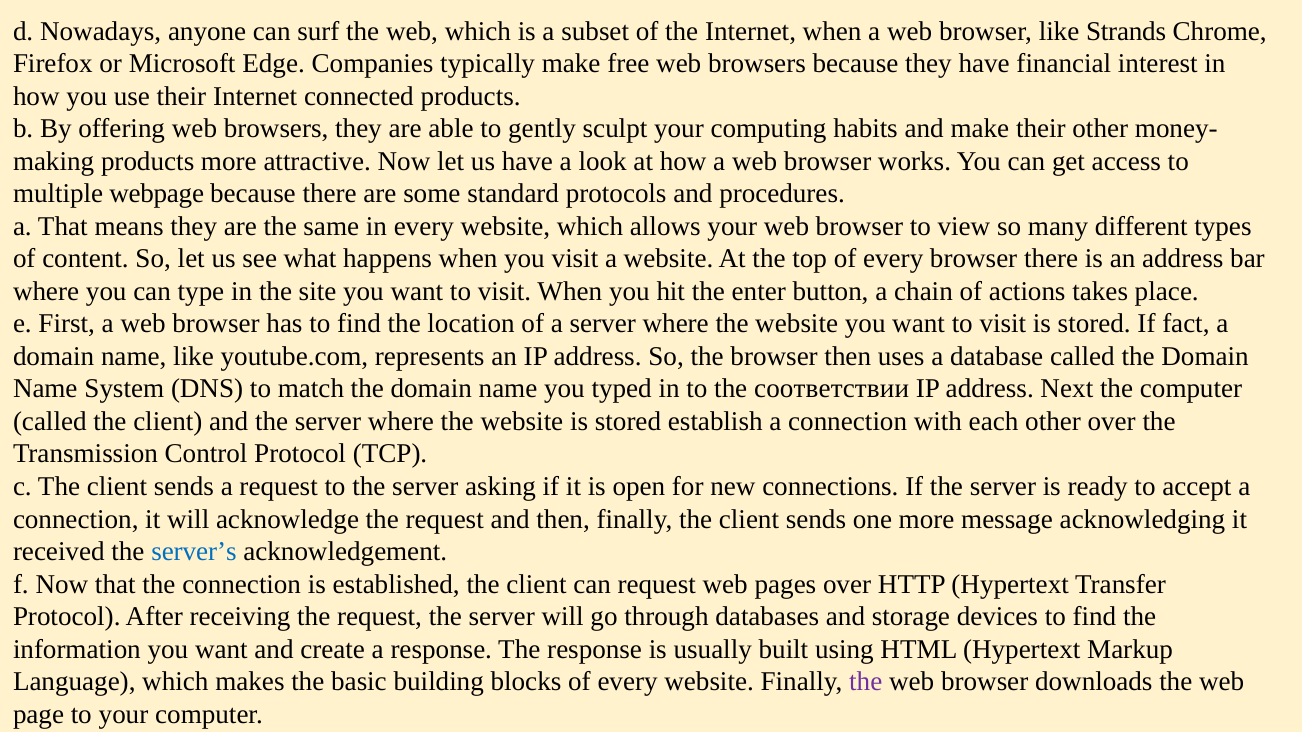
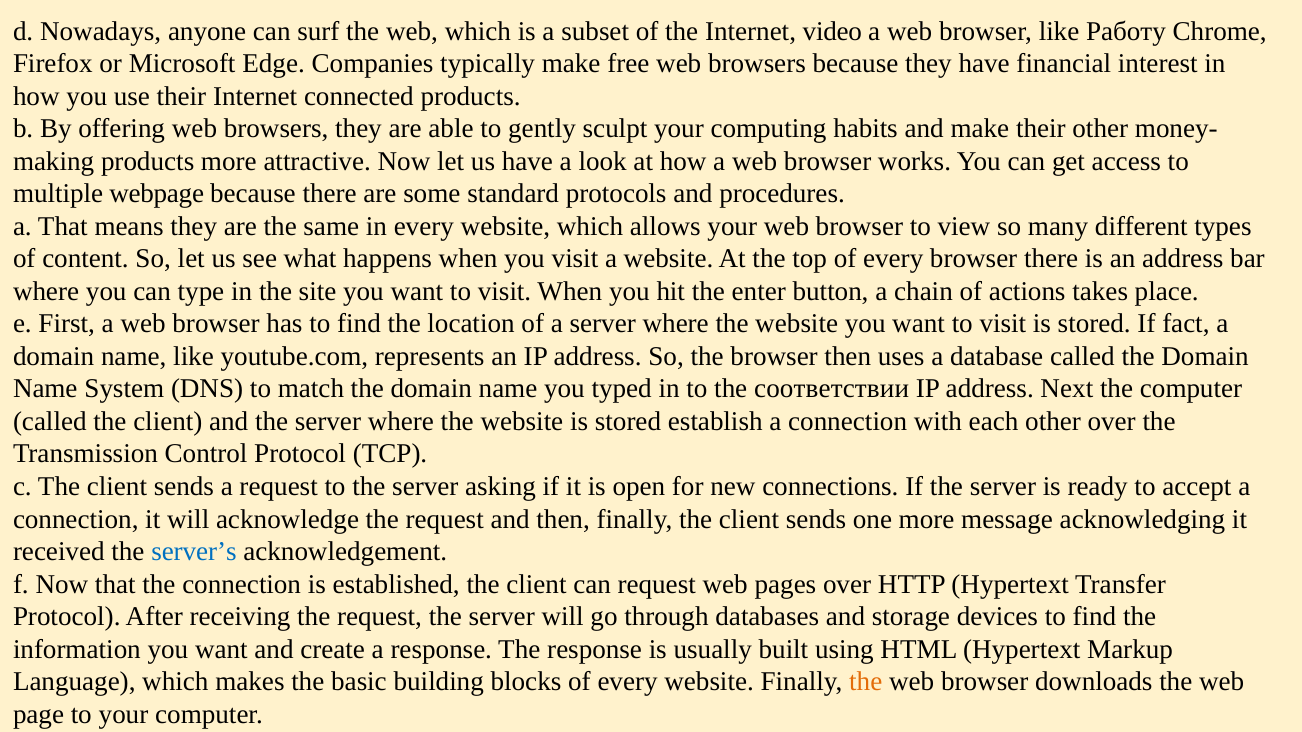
Internet when: when -> video (832, 31)
Strands: Strands -> Работу (1126, 31)
the colour: purple -> orange (866, 682)
